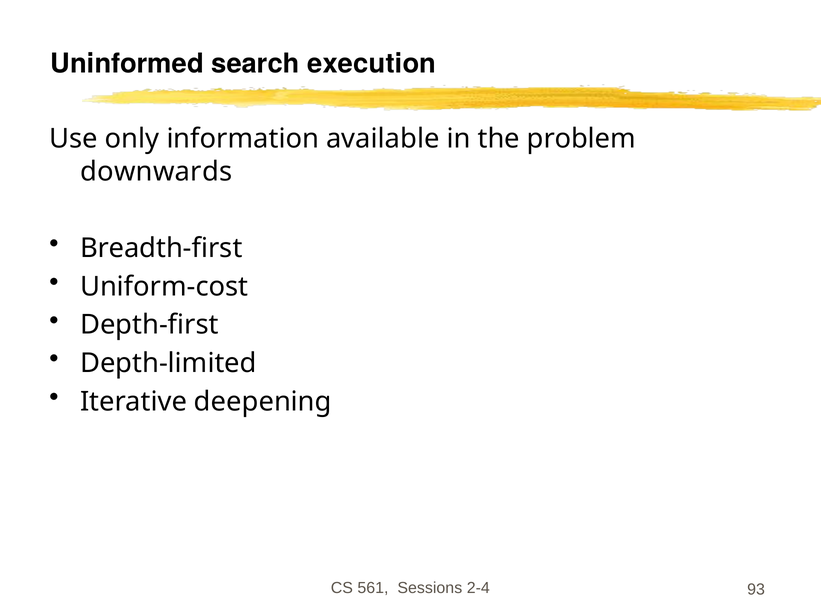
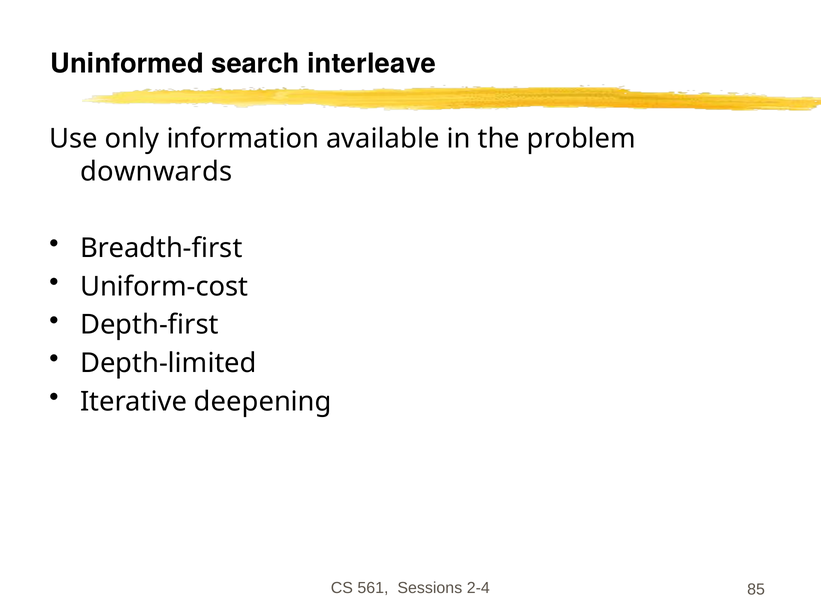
execution: execution -> interleave (372, 63)
93: 93 -> 85 (756, 589)
